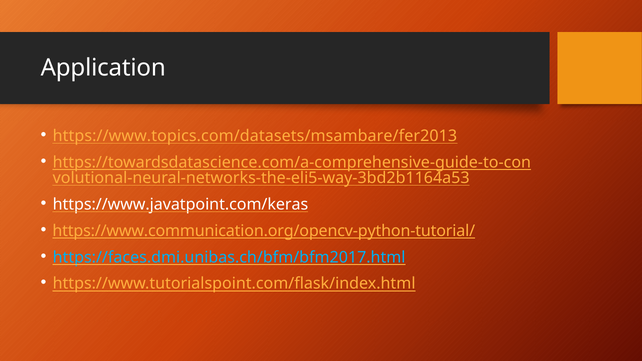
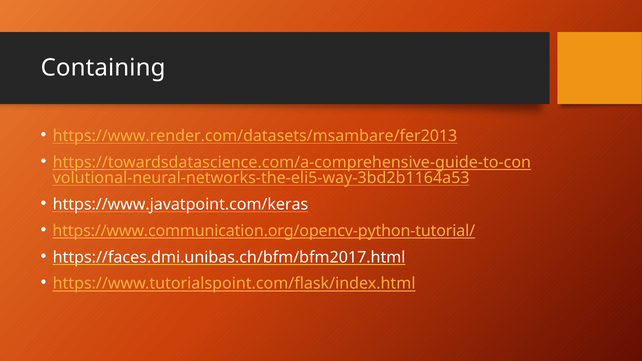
Application: Application -> Containing (103, 68)
https://www.topics.com/datasets/msambare/fer2013: https://www.topics.com/datasets/msambare/fer2013 -> https://www.render.com/datasets/msambare/fer2013 (255, 136)
https://faces.dmi.unibas.ch/bfm/bfm2017.html colour: light blue -> white (229, 257)
